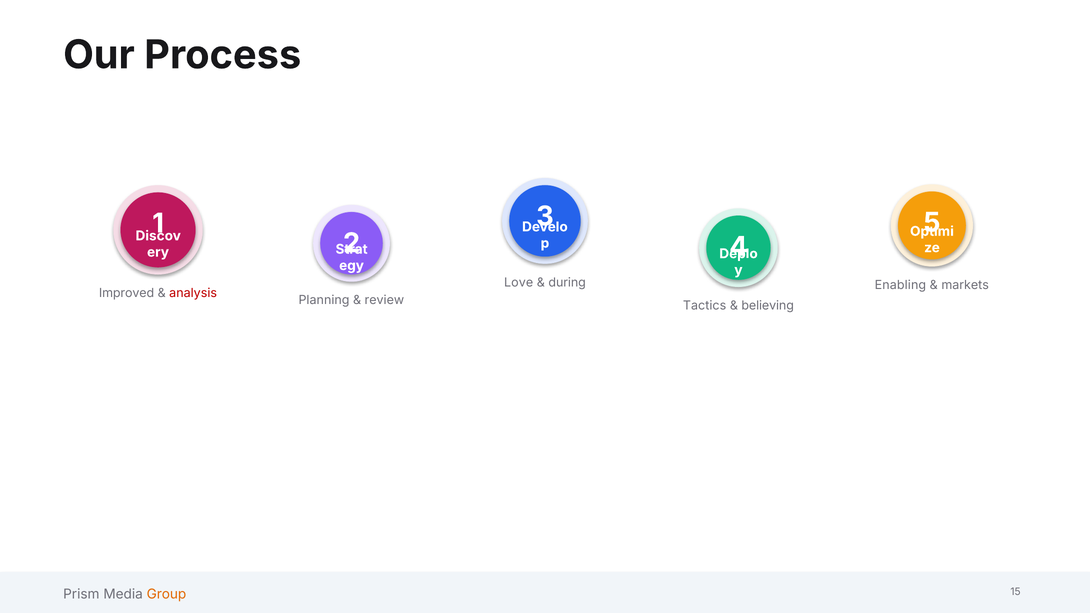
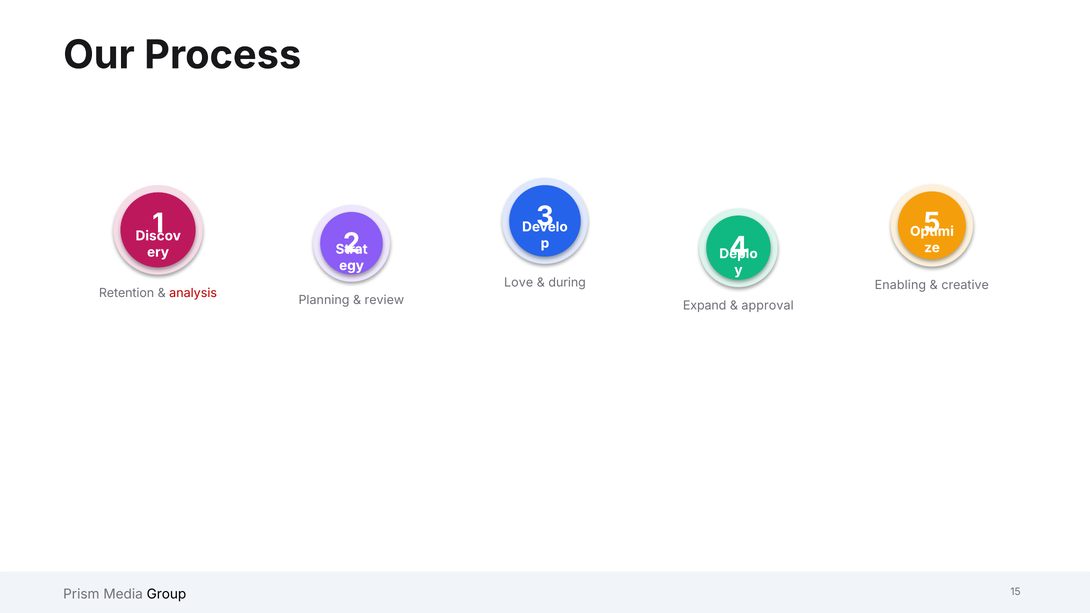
markets: markets -> creative (965, 285)
Improved: Improved -> Retention (127, 293)
Tactics: Tactics -> Expand (705, 306)
believing: believing -> approval (768, 306)
Group colour: orange -> black (166, 594)
